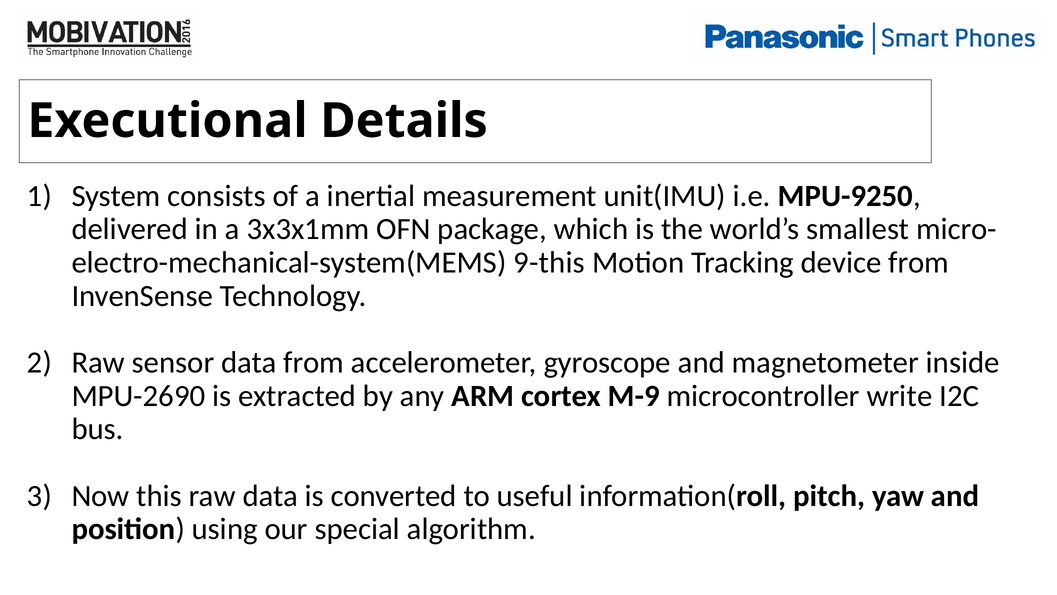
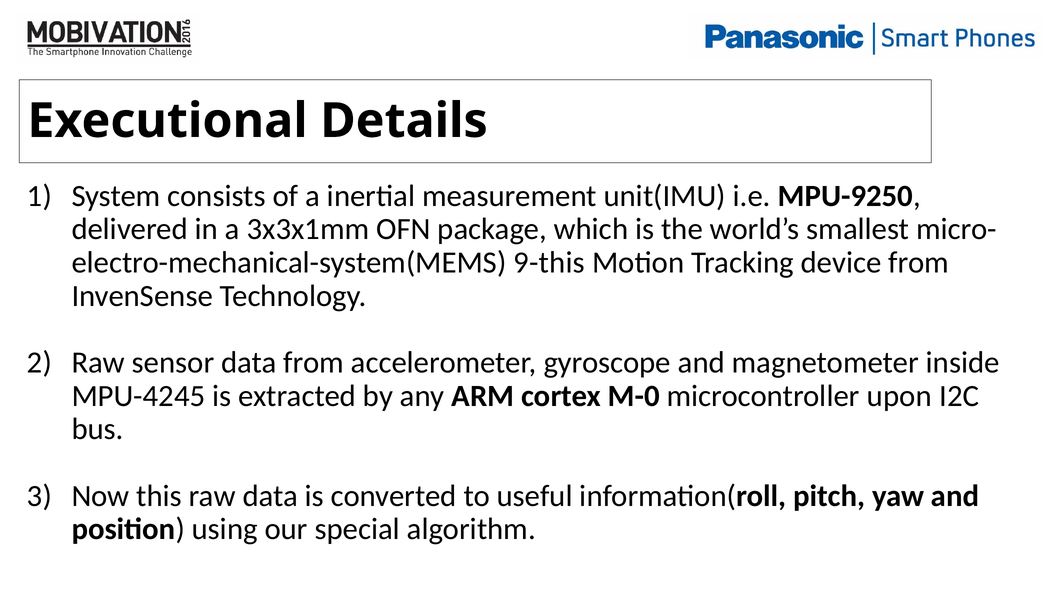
MPU-2690: MPU-2690 -> MPU-4245 (138, 396)
M-9: M-9 -> M-0 (634, 396)
write: write -> upon (899, 396)
